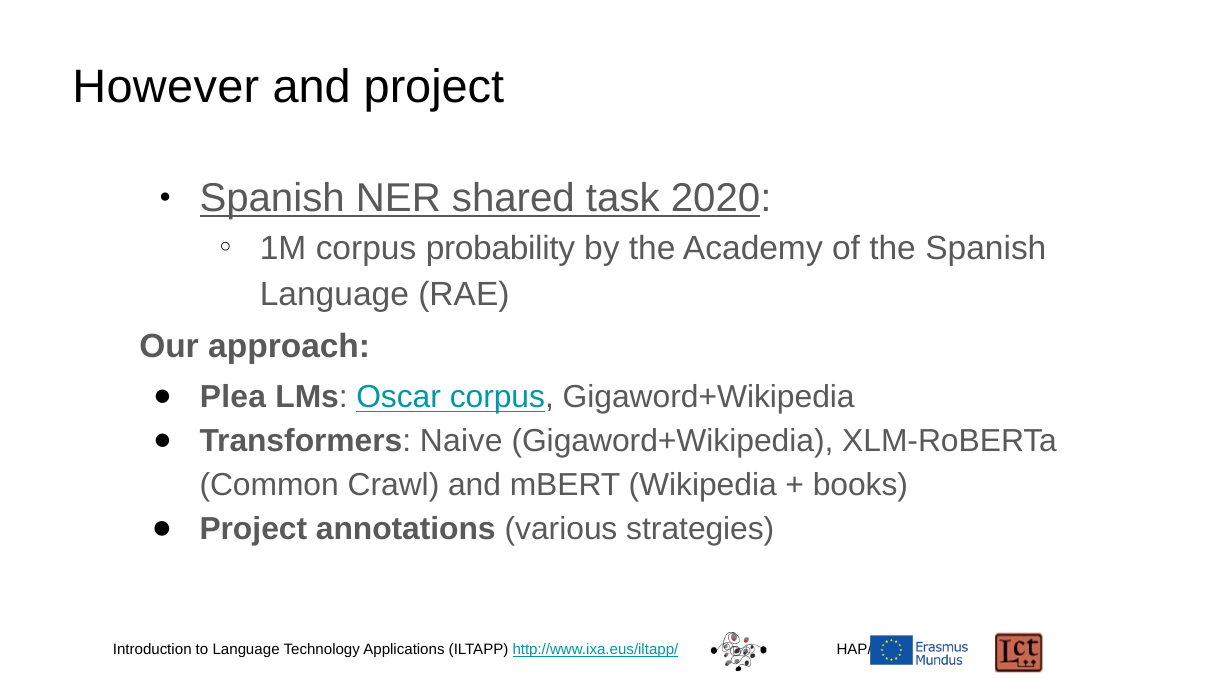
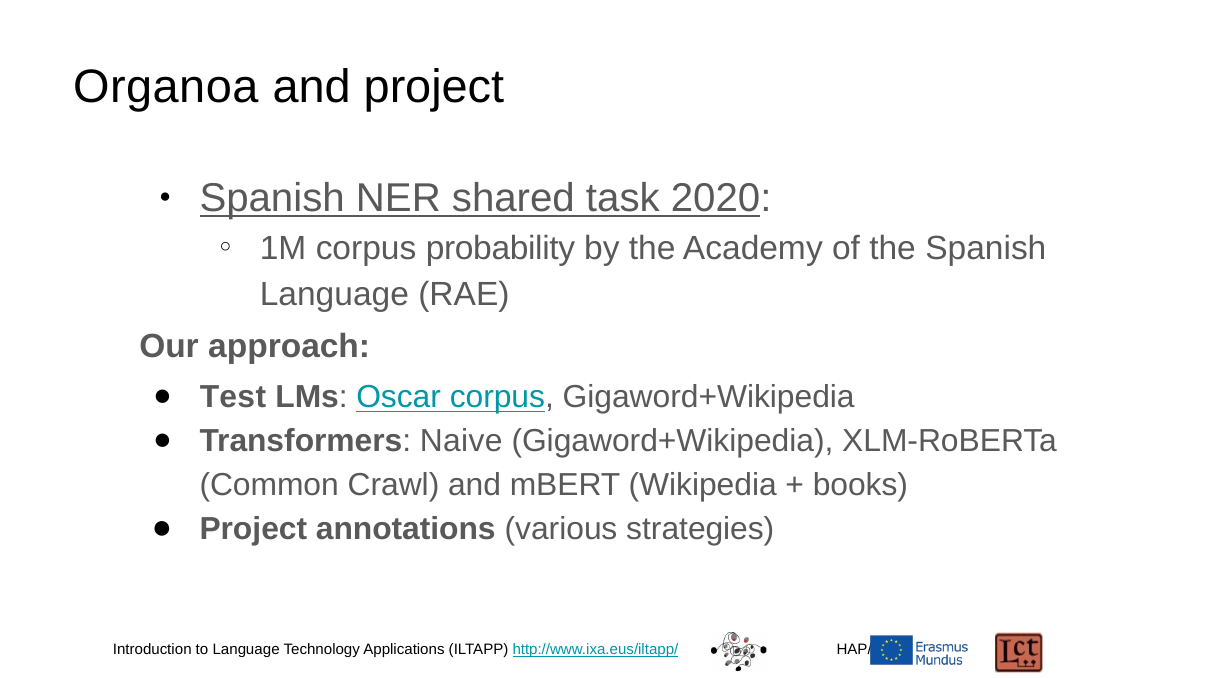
However: However -> Organoa (166, 87)
Plea: Plea -> Test (233, 398)
